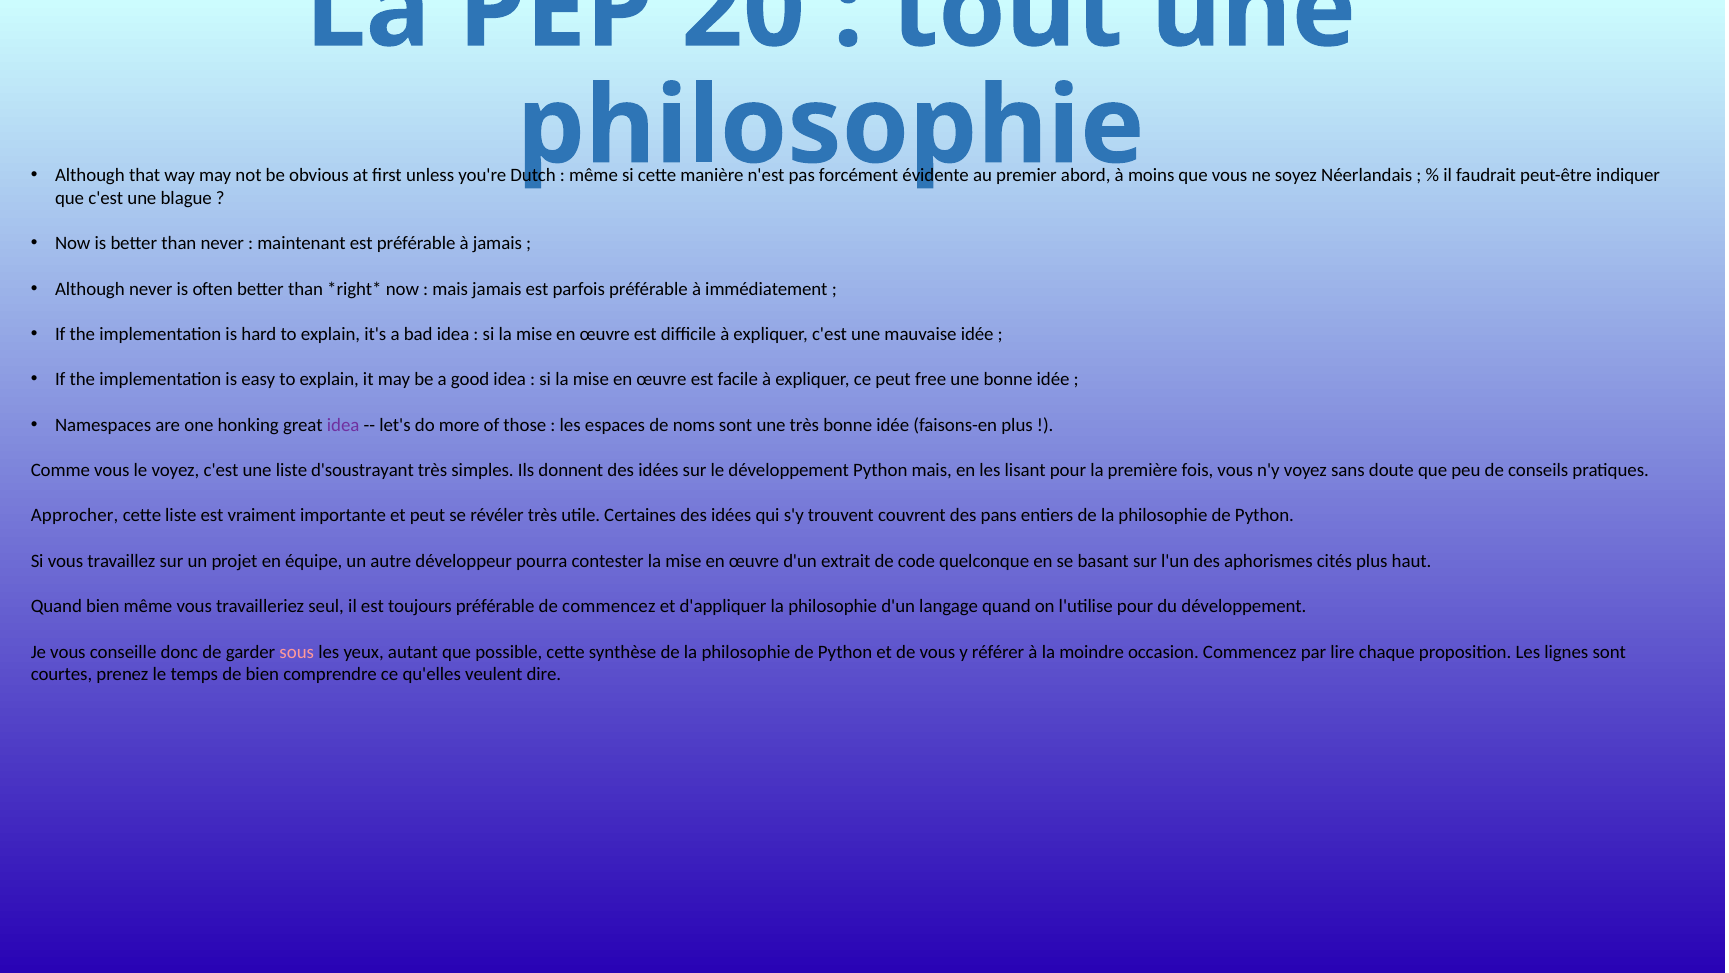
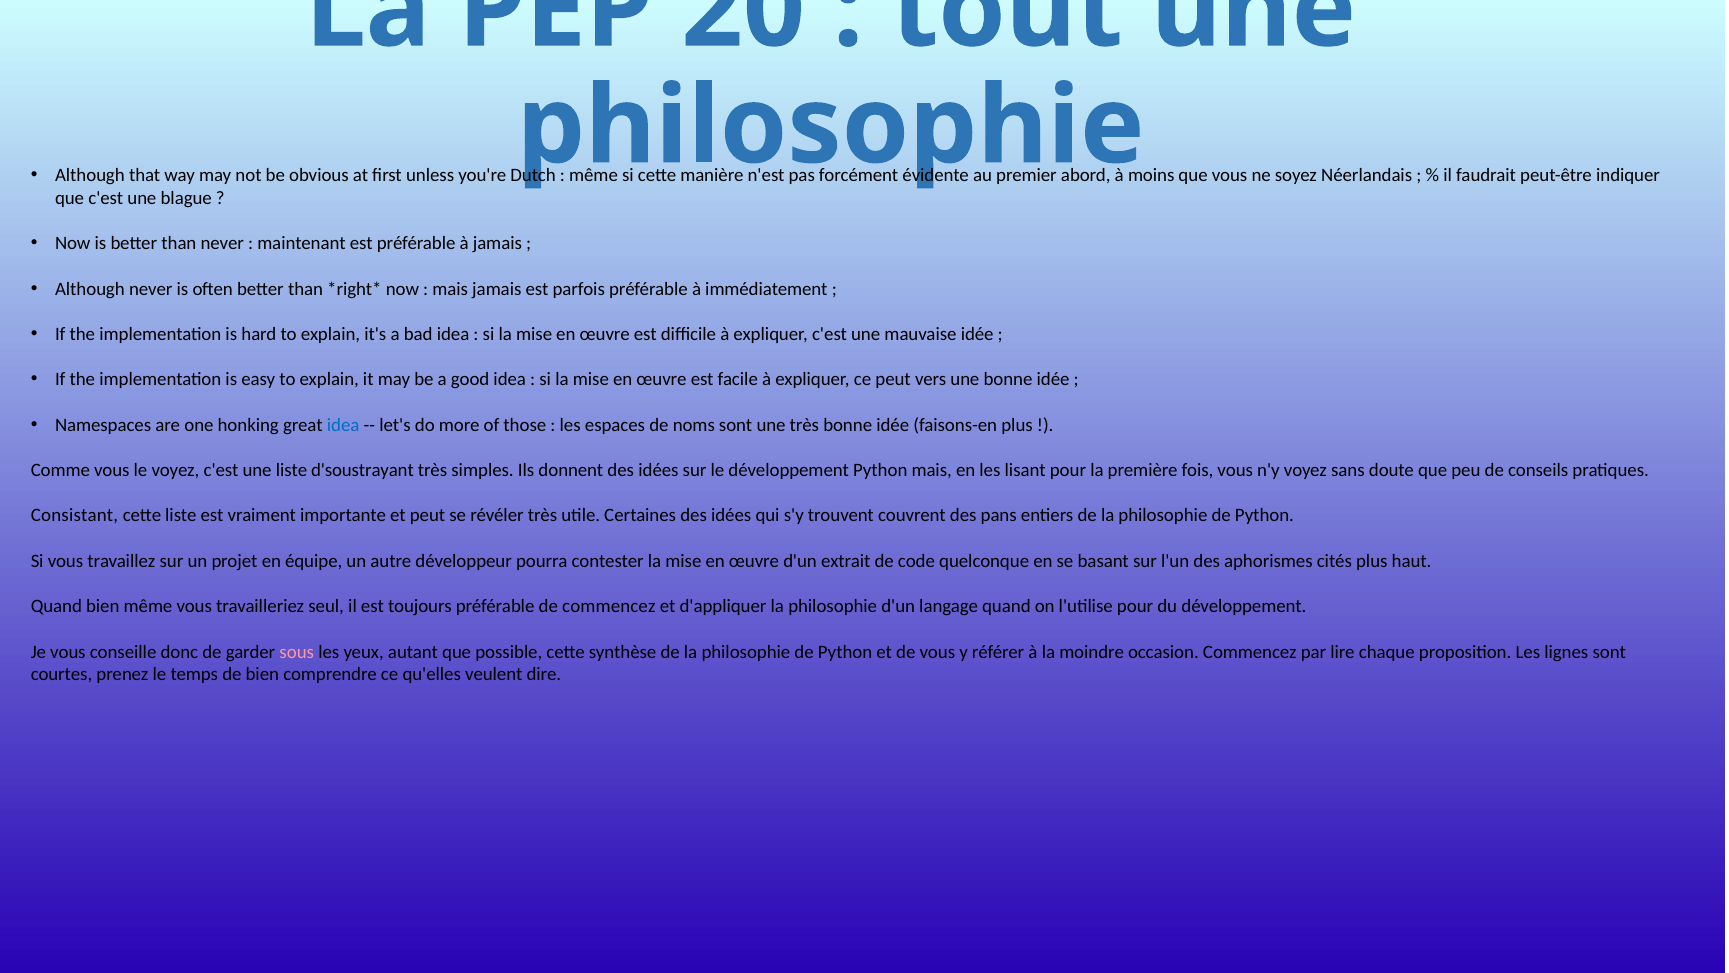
free: free -> vers (931, 379)
idea colour: purple -> blue (343, 425)
Approcher: Approcher -> Consistant (75, 515)
